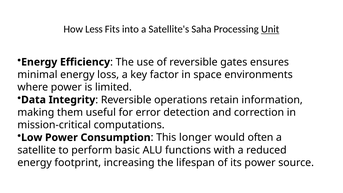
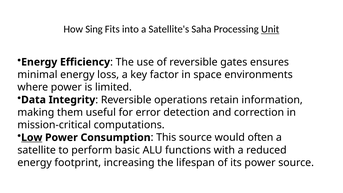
Less: Less -> Sing (94, 29)
Low underline: none -> present (32, 137)
This longer: longer -> source (195, 137)
